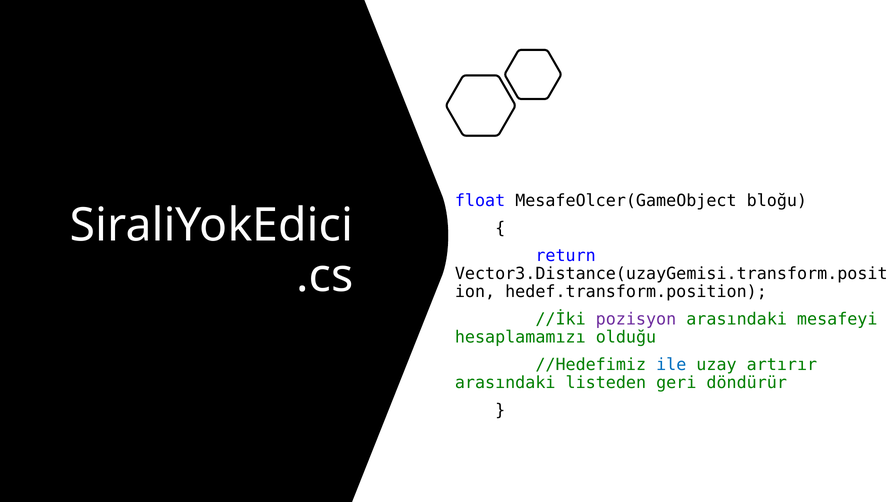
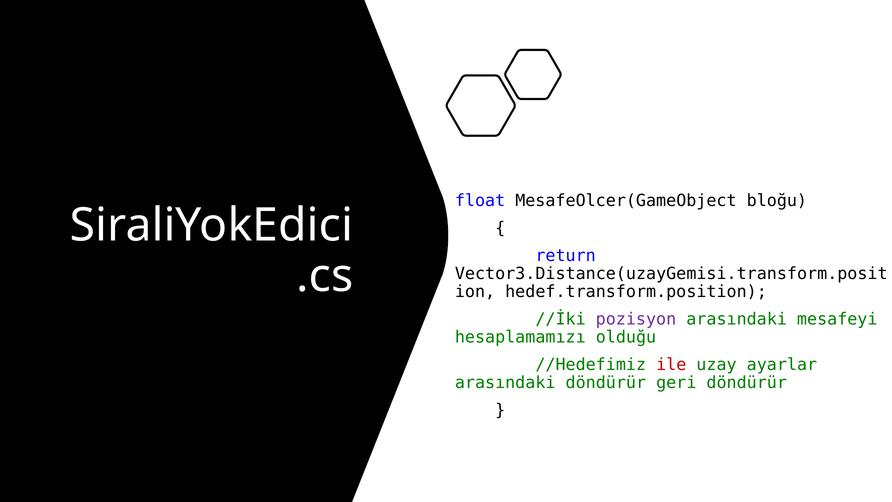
ile colour: blue -> red (671, 365)
artırır: artırır -> ayarlar (782, 365)
arasındaki listeden: listeden -> döndürür (606, 383)
